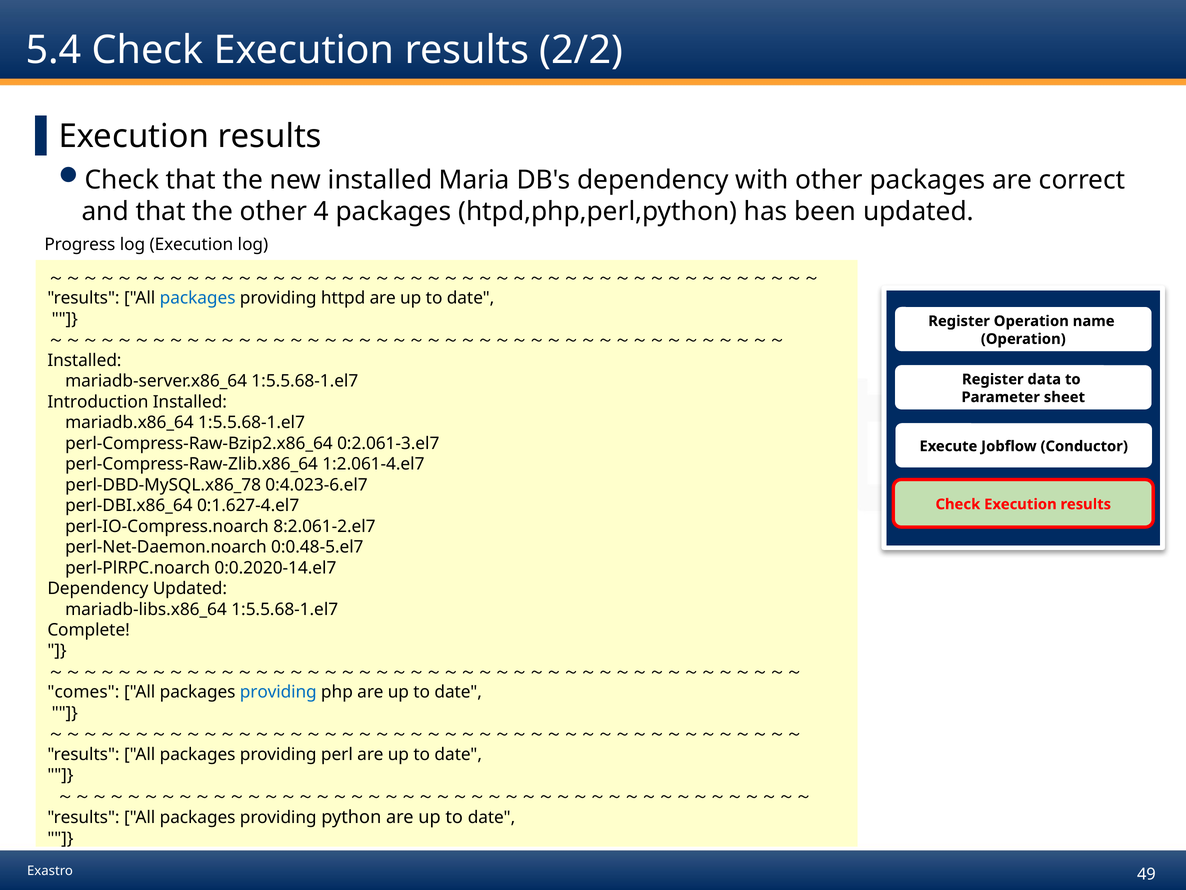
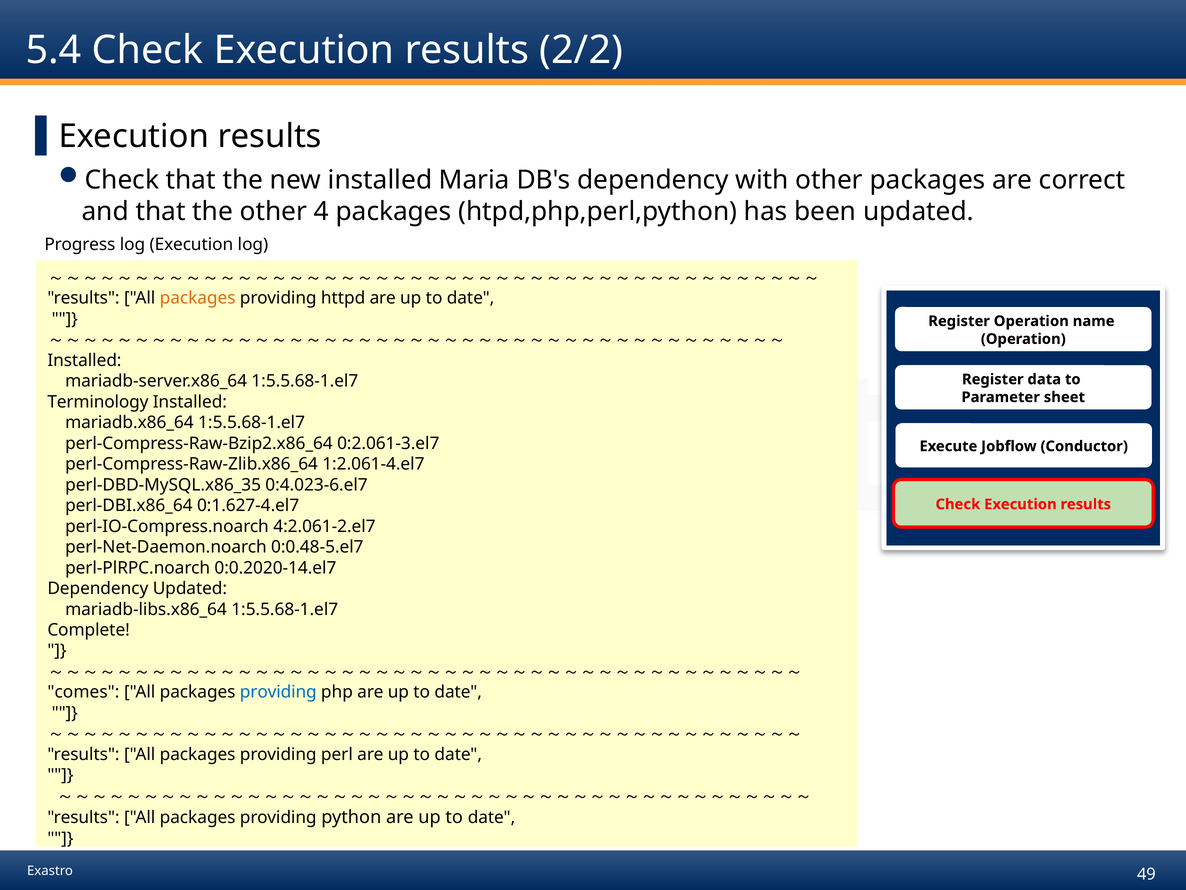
packages colour: blue -> orange (198, 298)
Introduction: Introduction -> Terminology (98, 402)
perl-DBD-MySQL.x86_78: perl-DBD-MySQL.x86_78 -> perl-DBD-MySQL.x86_35 (163, 485)
8:2.061-2.el7: 8:2.061-2.el7 -> 4:2.061-2.el7 (324, 526)
